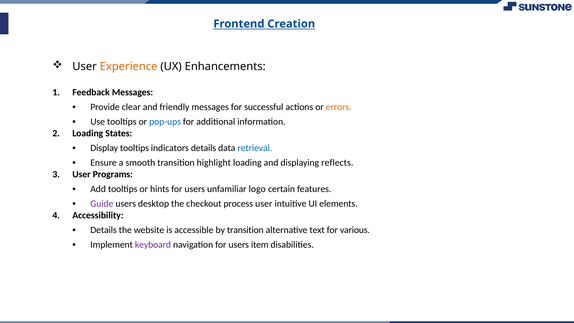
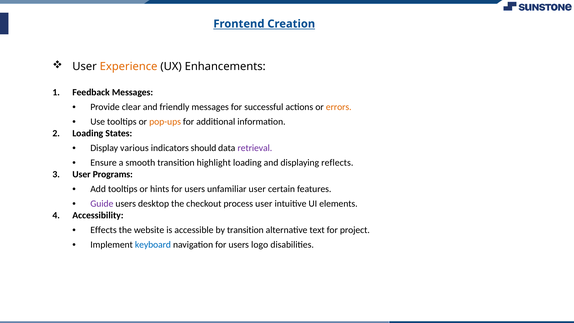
pop-ups colour: blue -> orange (165, 122)
Display tooltips: tooltips -> various (134, 148)
indicators details: details -> should (204, 148)
retrieval colour: blue -> purple (255, 148)
unfamiliar logo: logo -> user (257, 189)
Details: Details -> Effects (104, 230)
various: various -> project (355, 230)
keyboard colour: purple -> blue (153, 244)
item: item -> logo (260, 244)
